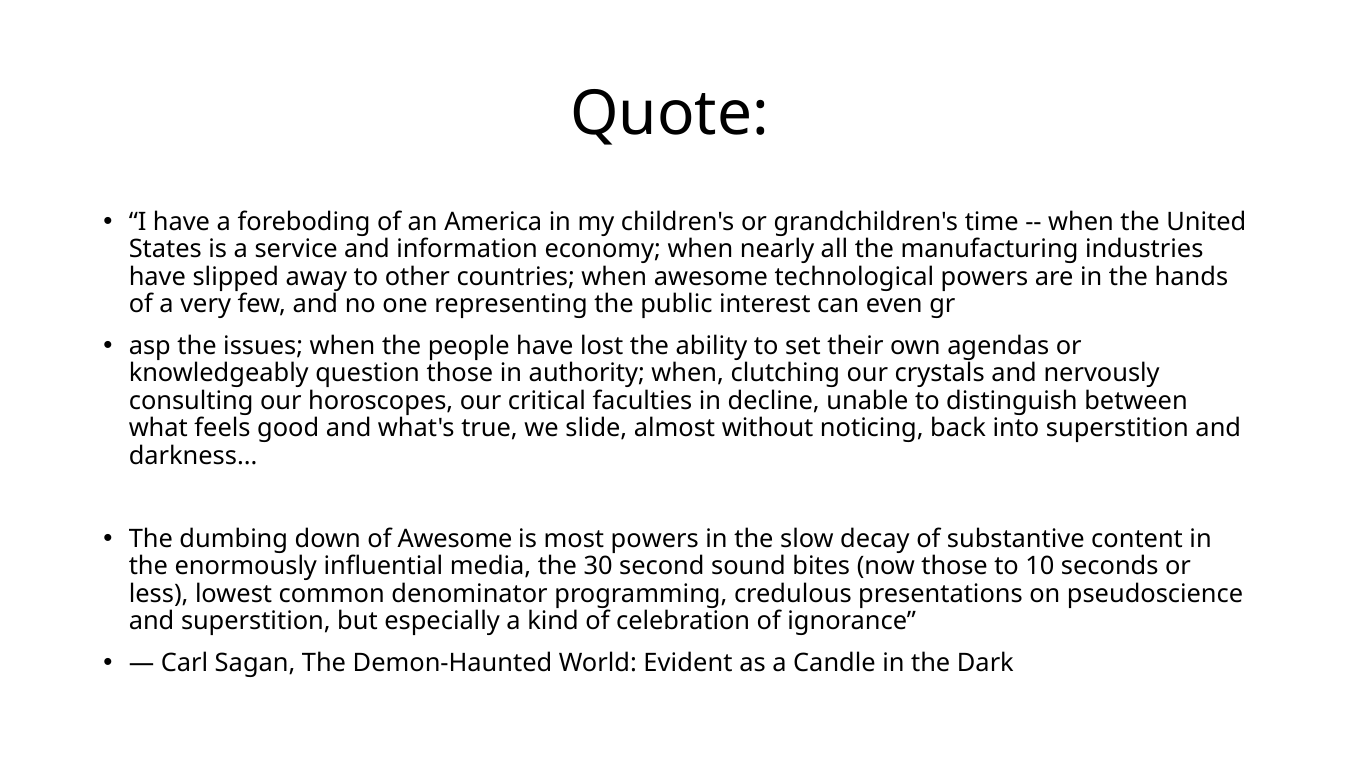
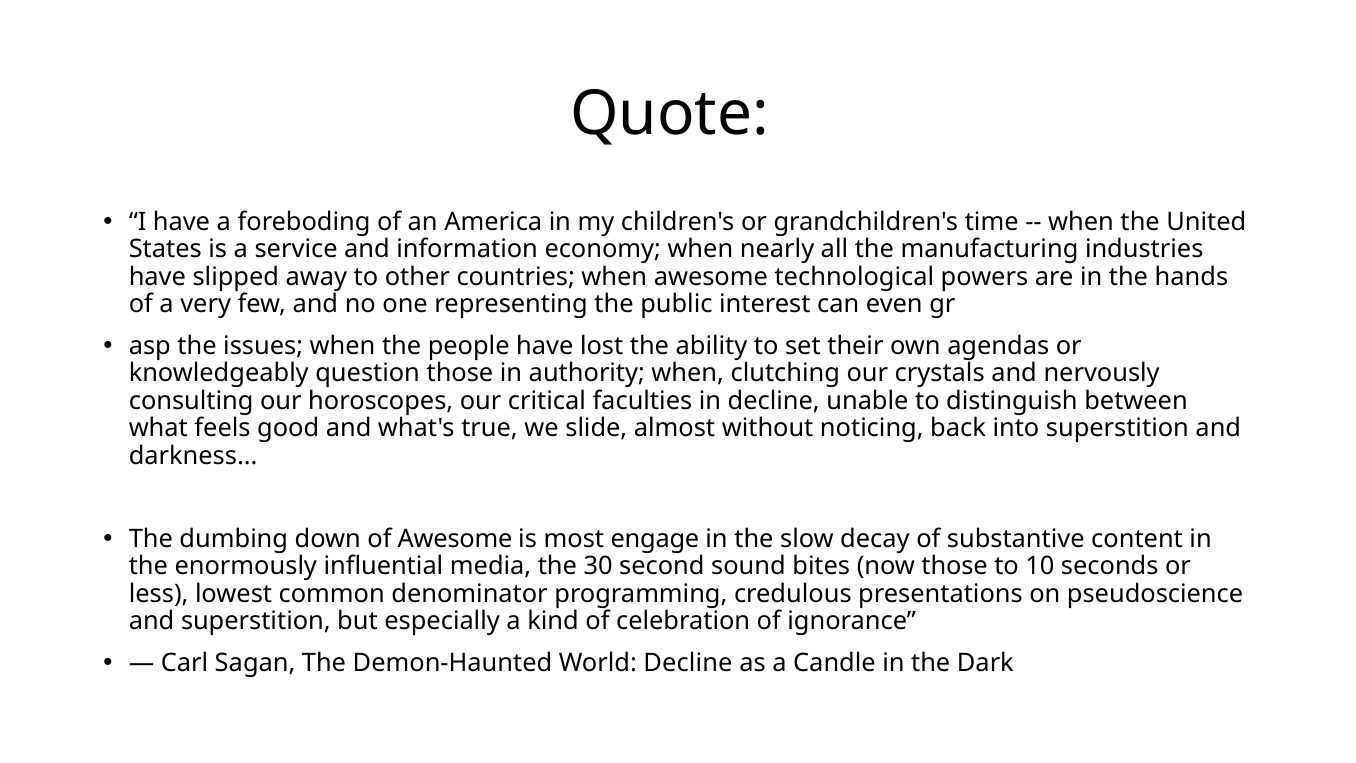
most powers: powers -> engage (655, 539)
World Evident: Evident -> Decline (688, 663)
